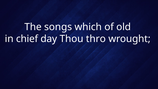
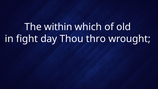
songs: songs -> within (58, 27)
chief: chief -> fight (27, 39)
